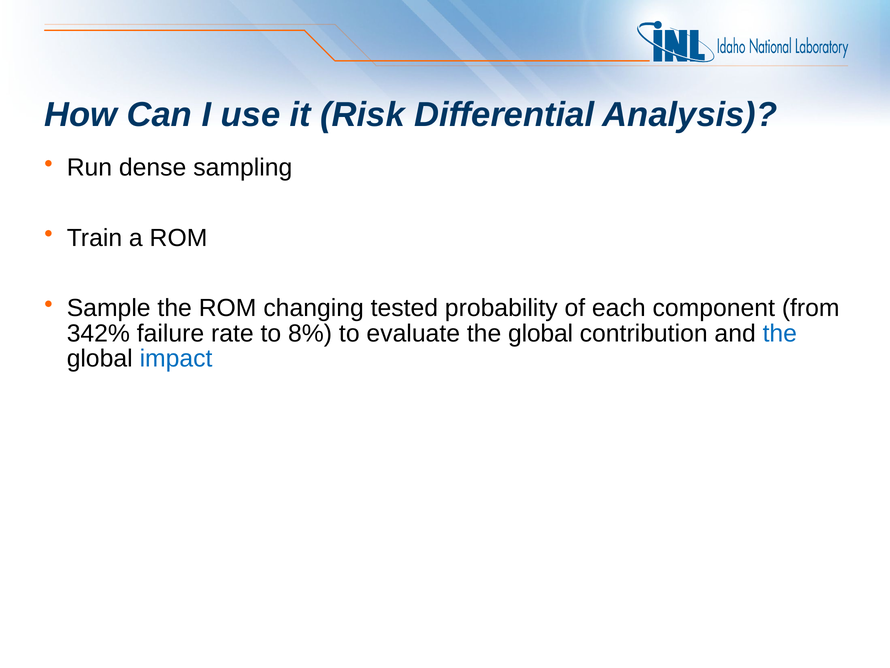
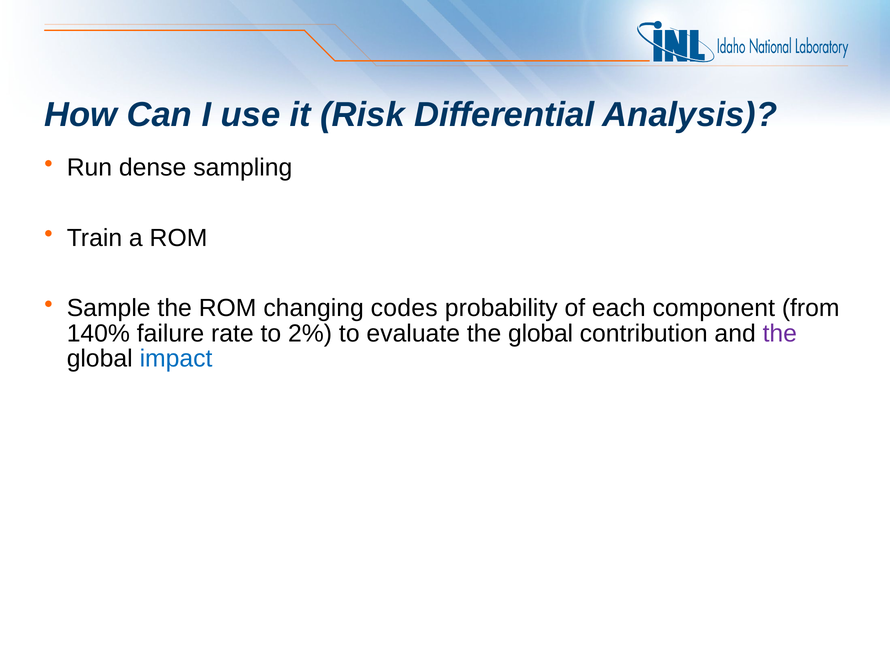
tested: tested -> codes (404, 308)
342%: 342% -> 140% (98, 333)
8%: 8% -> 2% (310, 333)
the colour: blue -> purple (780, 333)
